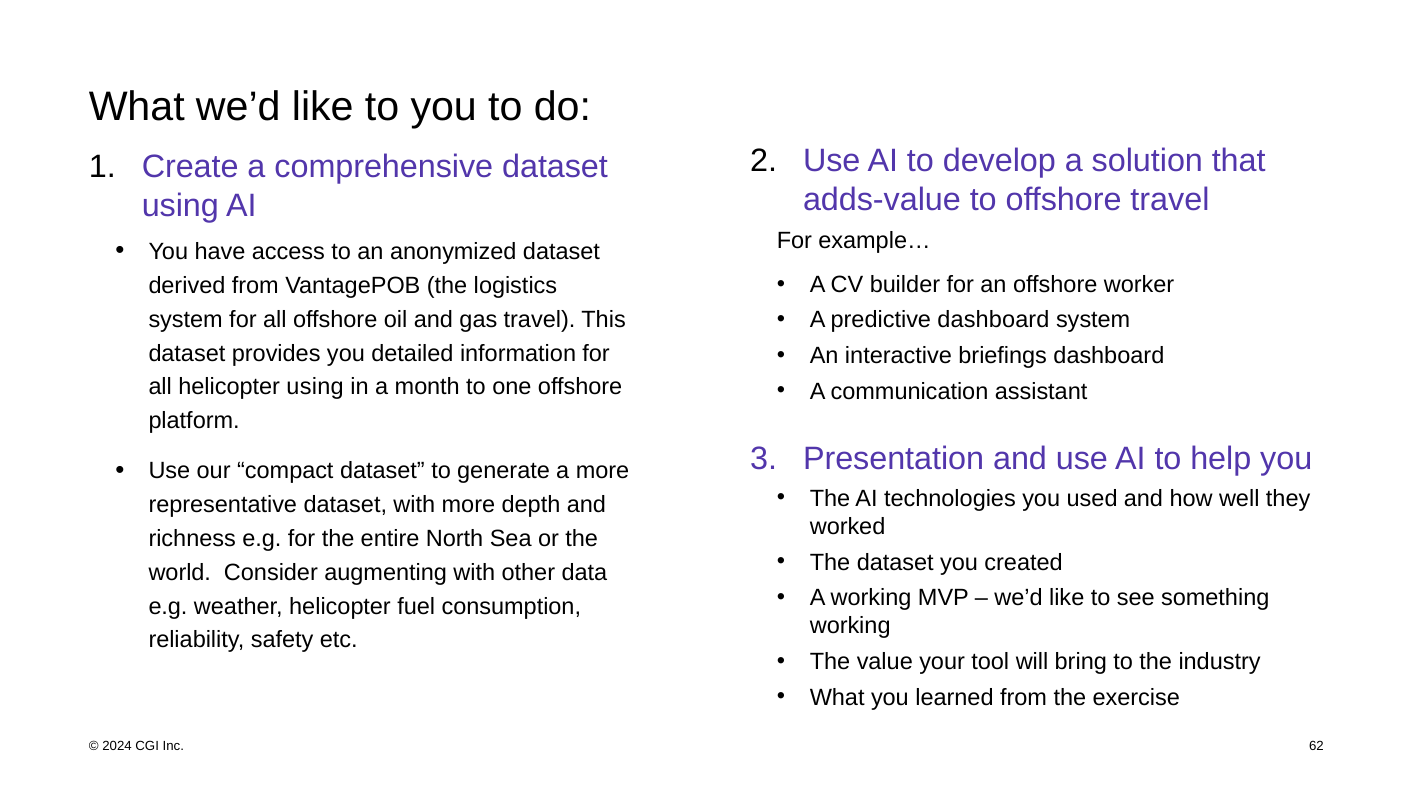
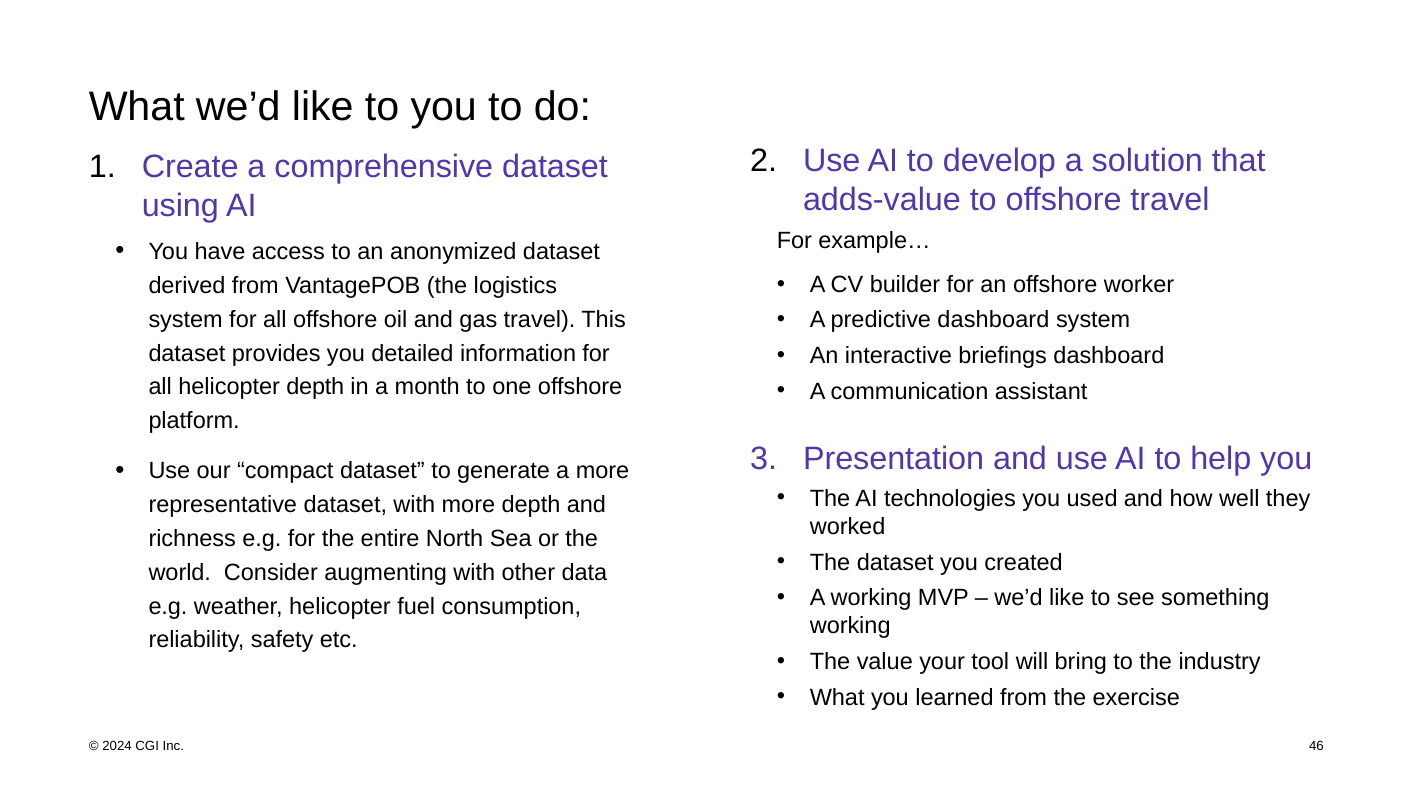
helicopter using: using -> depth (315, 387)
62: 62 -> 46 (1316, 746)
